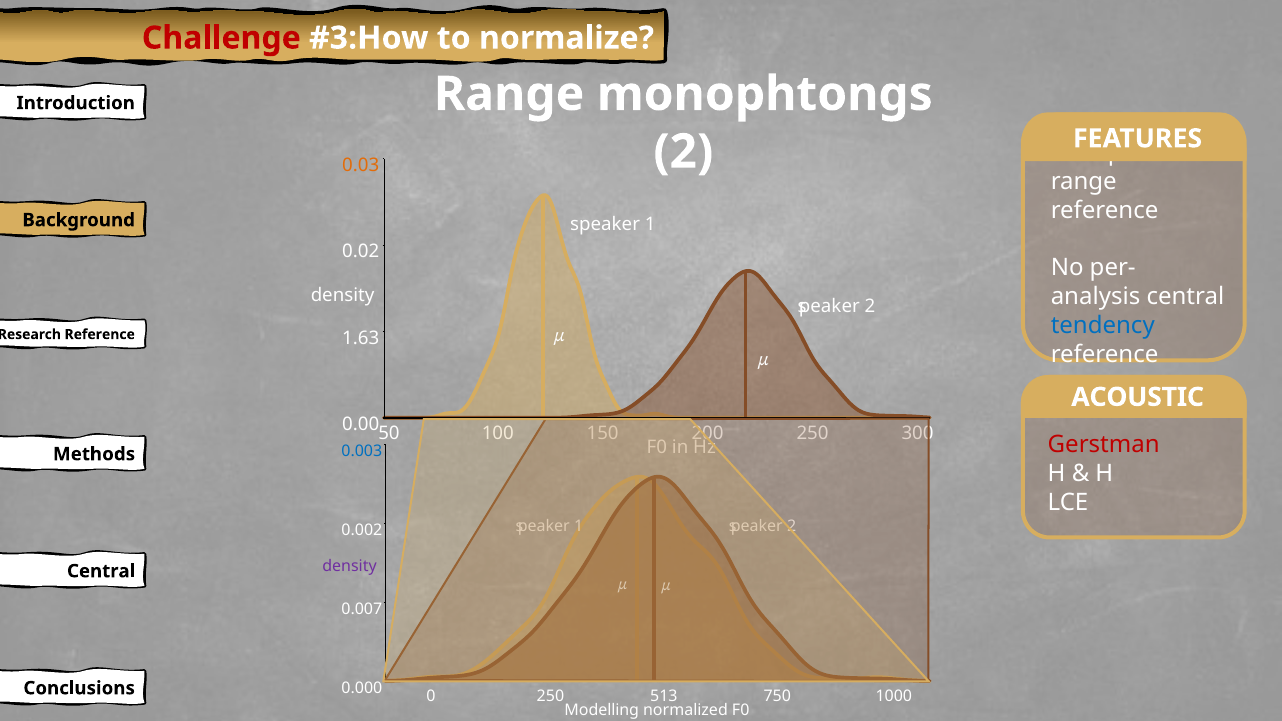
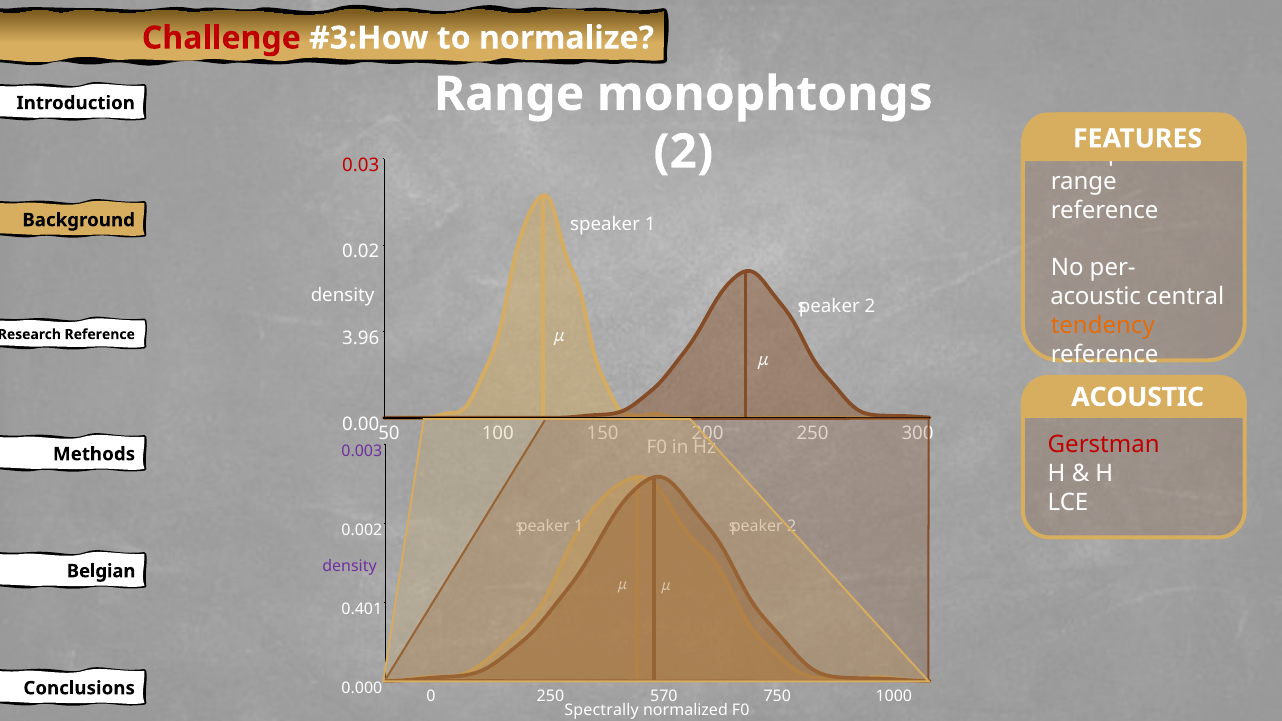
0.03 colour: orange -> red (361, 165)
analysis: analysis -> acoustic (1096, 297)
tendency colour: blue -> orange (1103, 326)
1.63: 1.63 -> 3.96 (361, 338)
0.003 colour: blue -> purple (362, 451)
Central: Central -> Belgian (101, 571)
0.007: 0.007 -> 0.401 (362, 609)
513: 513 -> 570 (664, 696)
Modelling: Modelling -> Spectrally (602, 710)
